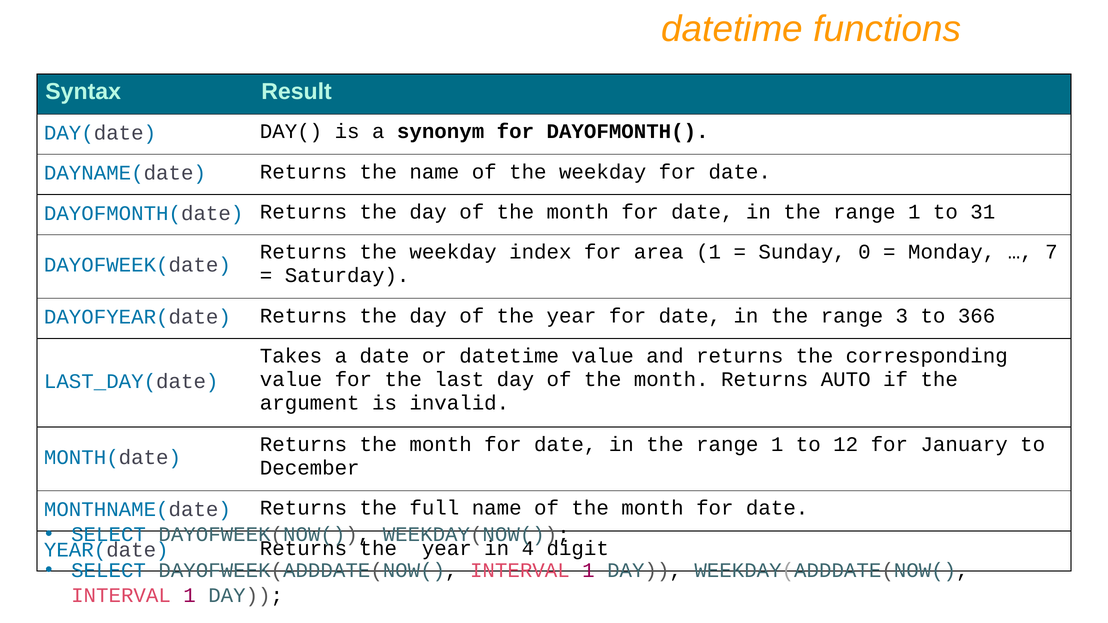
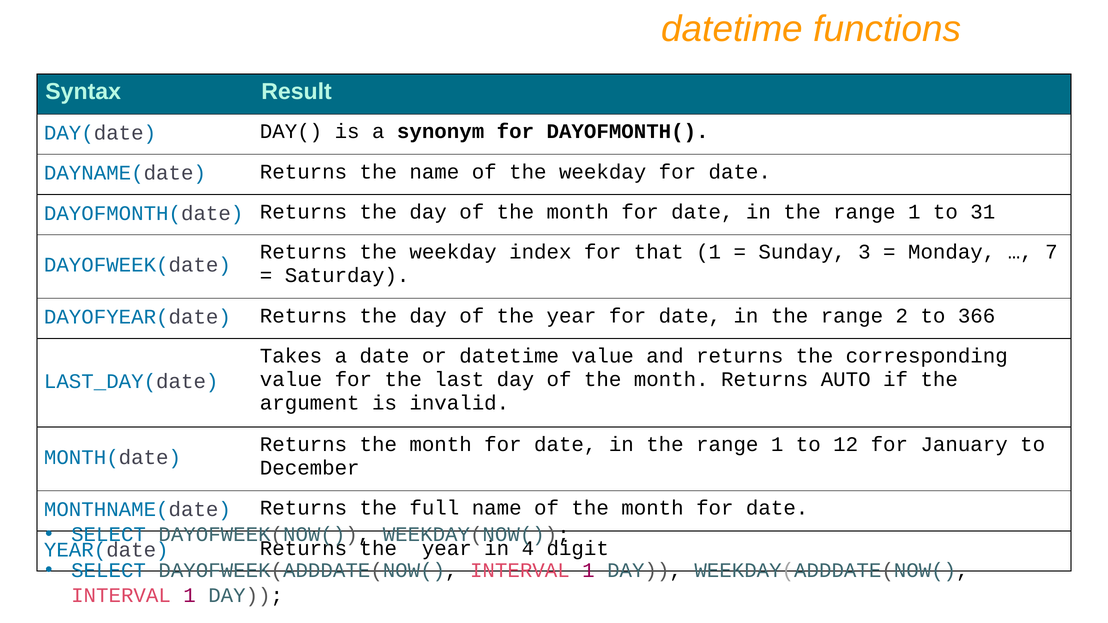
area: area -> that (659, 252)
0: 0 -> 3 (864, 252)
3: 3 -> 2 (902, 316)
